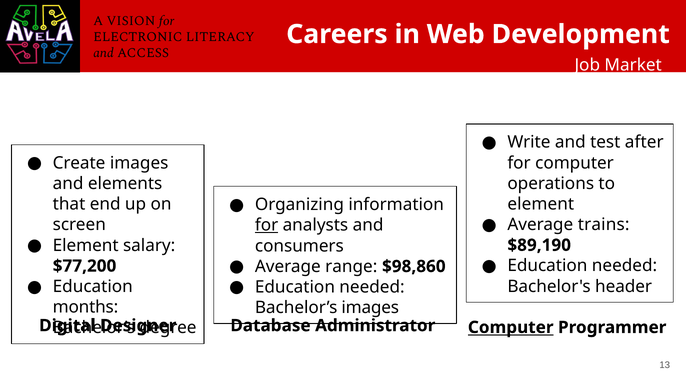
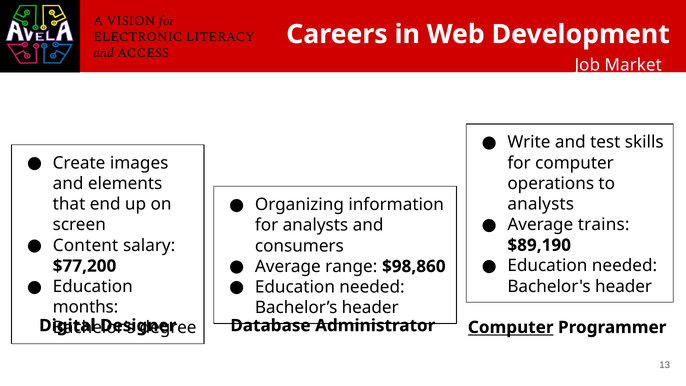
after: after -> skills (644, 142)
element: element -> analysts (541, 204)
for underline: present -> none (267, 225)
Element: Element -> Content (86, 245)
Bachelor’s images: images -> header (370, 308)
